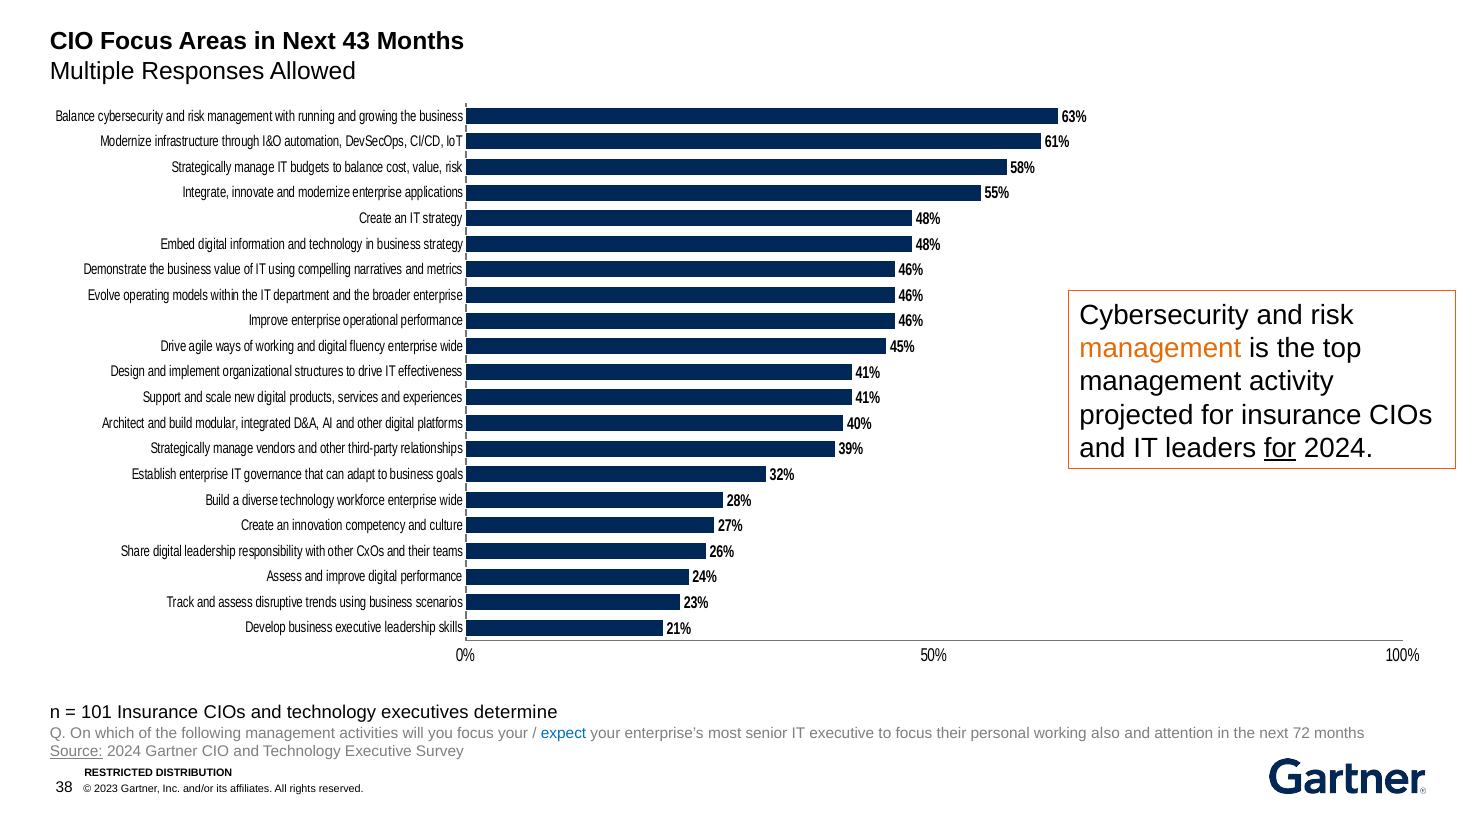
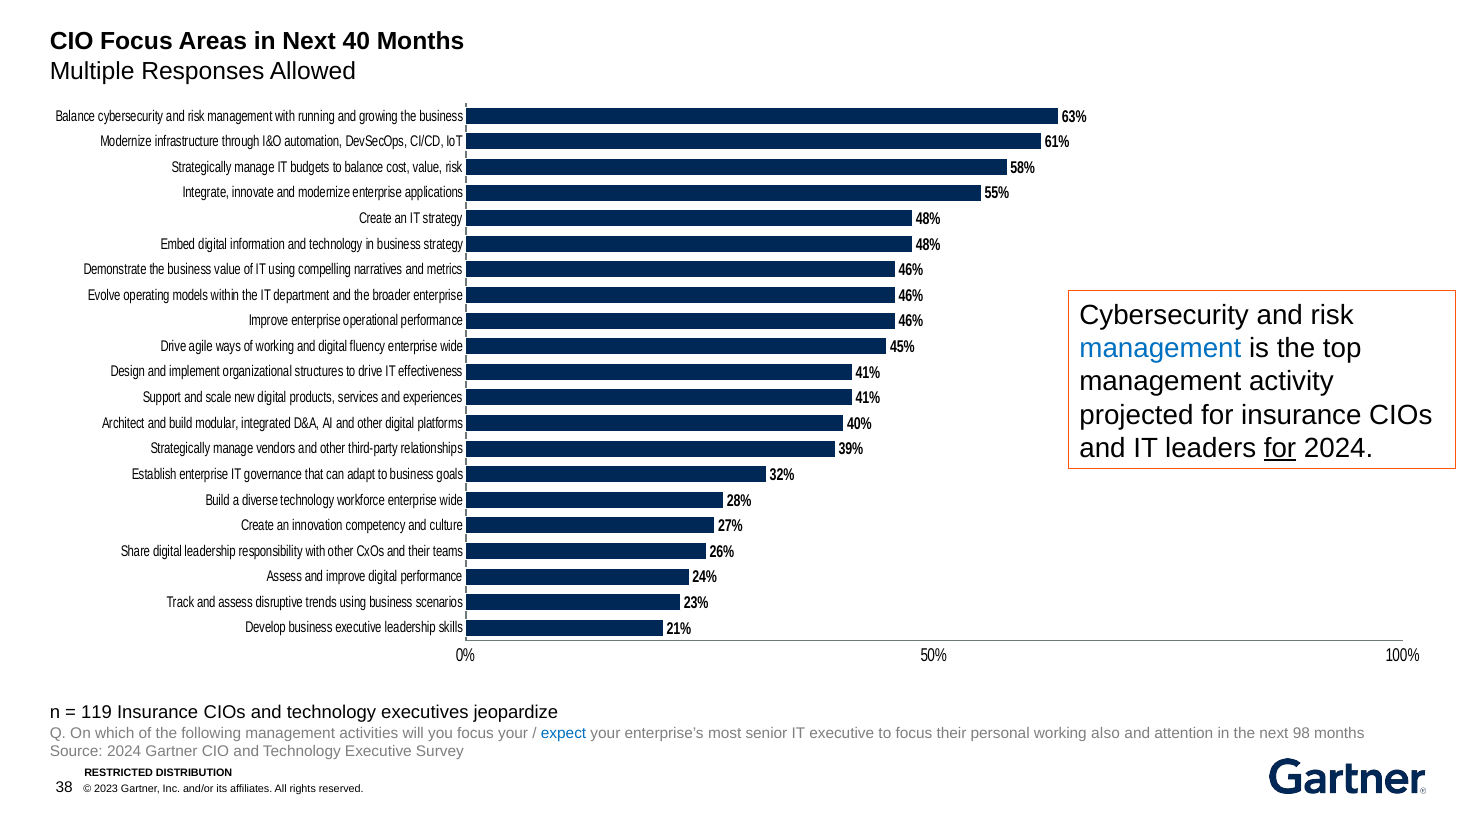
43: 43 -> 40 (356, 41)
management colour: orange -> blue (1160, 348)
101: 101 -> 119 (96, 713)
determine: determine -> jeopardize (516, 713)
72: 72 -> 98 (1301, 733)
Source underline: present -> none (76, 752)
